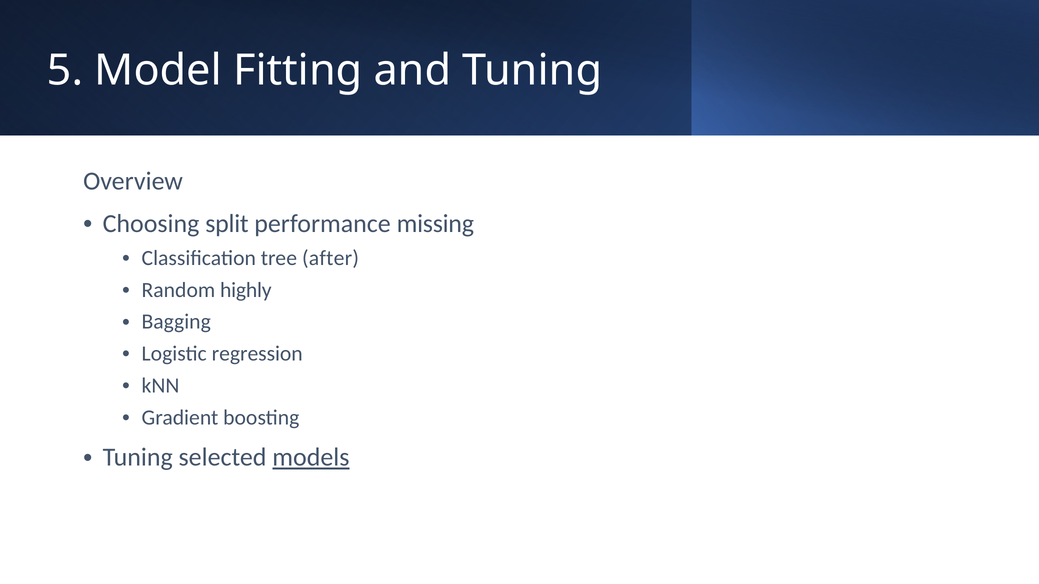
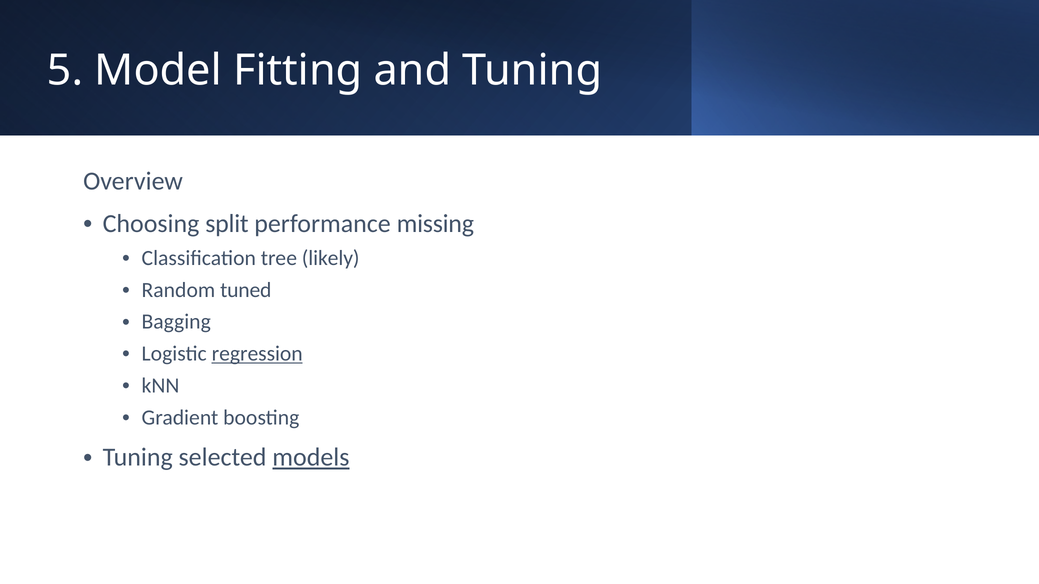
after: after -> likely (331, 258)
highly: highly -> tuned (246, 290)
regression underline: none -> present (257, 354)
